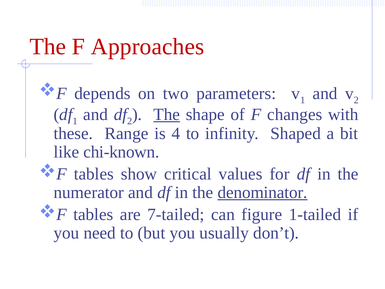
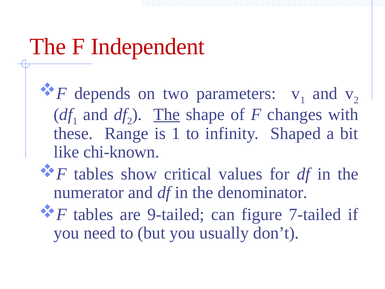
Approaches: Approaches -> Independent (148, 47)
is 4: 4 -> 1 (176, 133)
denominator underline: present -> none (263, 192)
7-tailed: 7-tailed -> 9-tailed (176, 214)
1-tailed: 1-tailed -> 7-tailed (315, 214)
